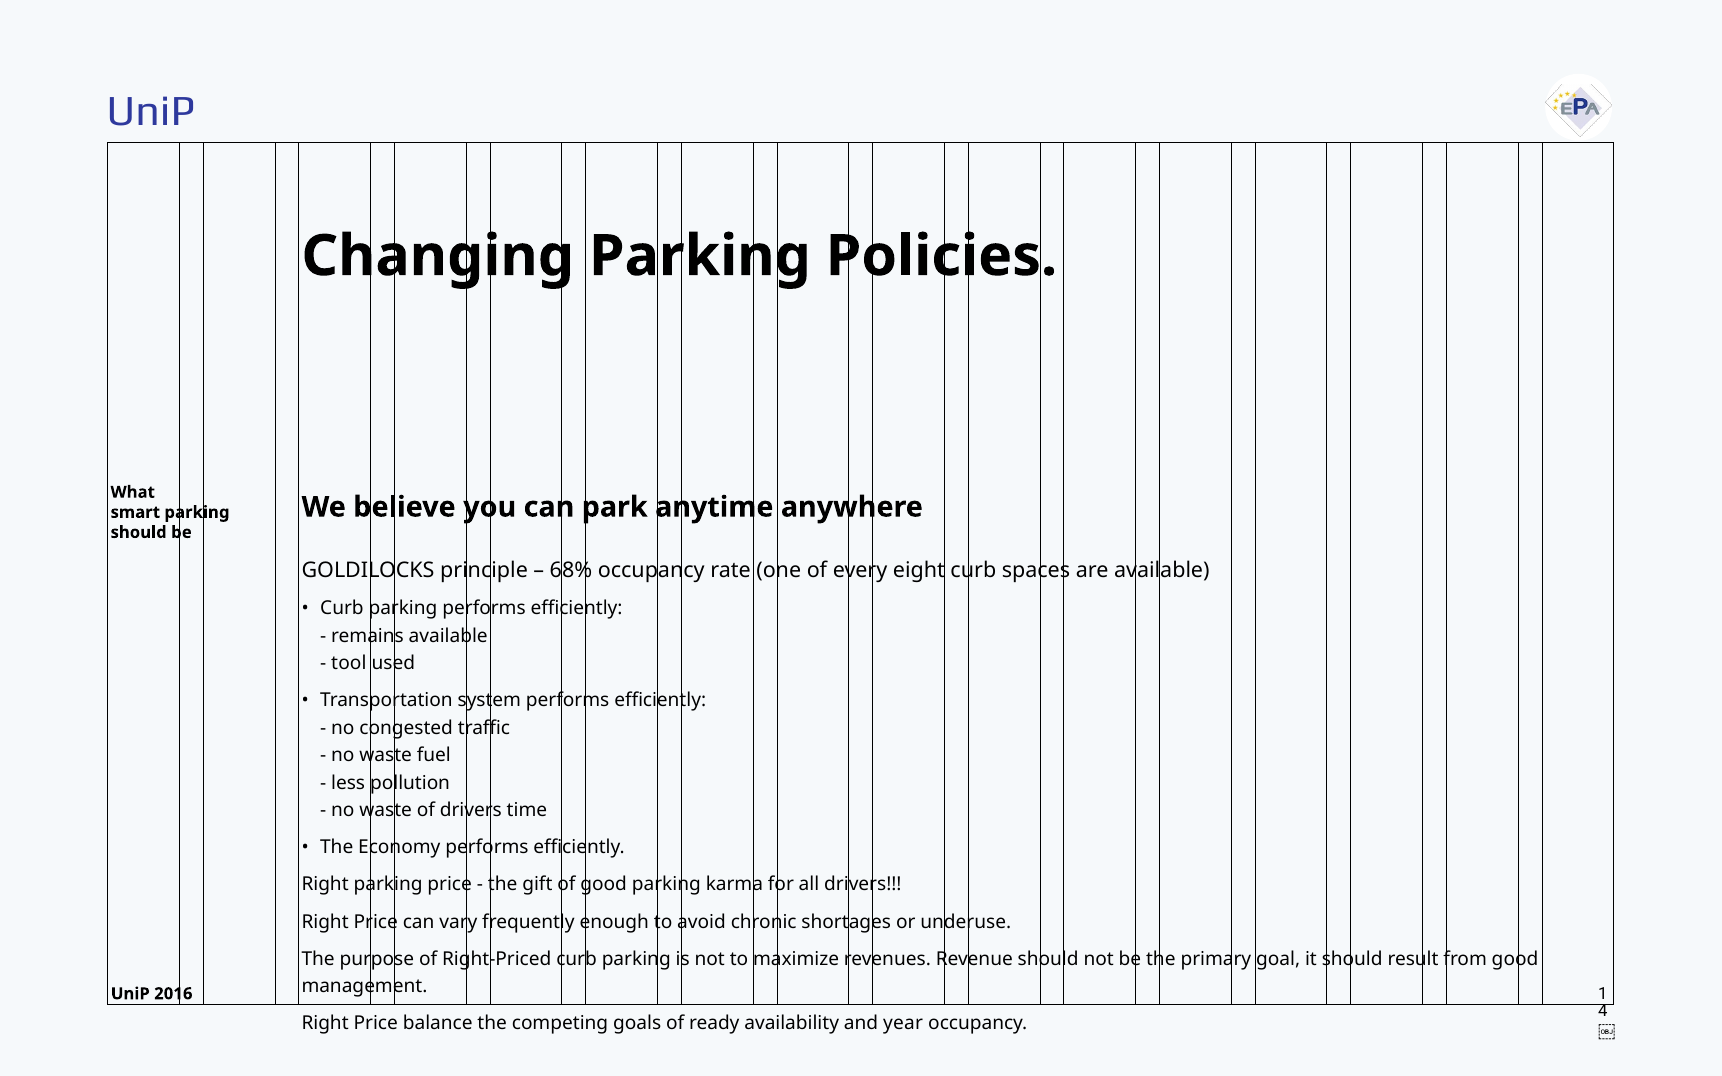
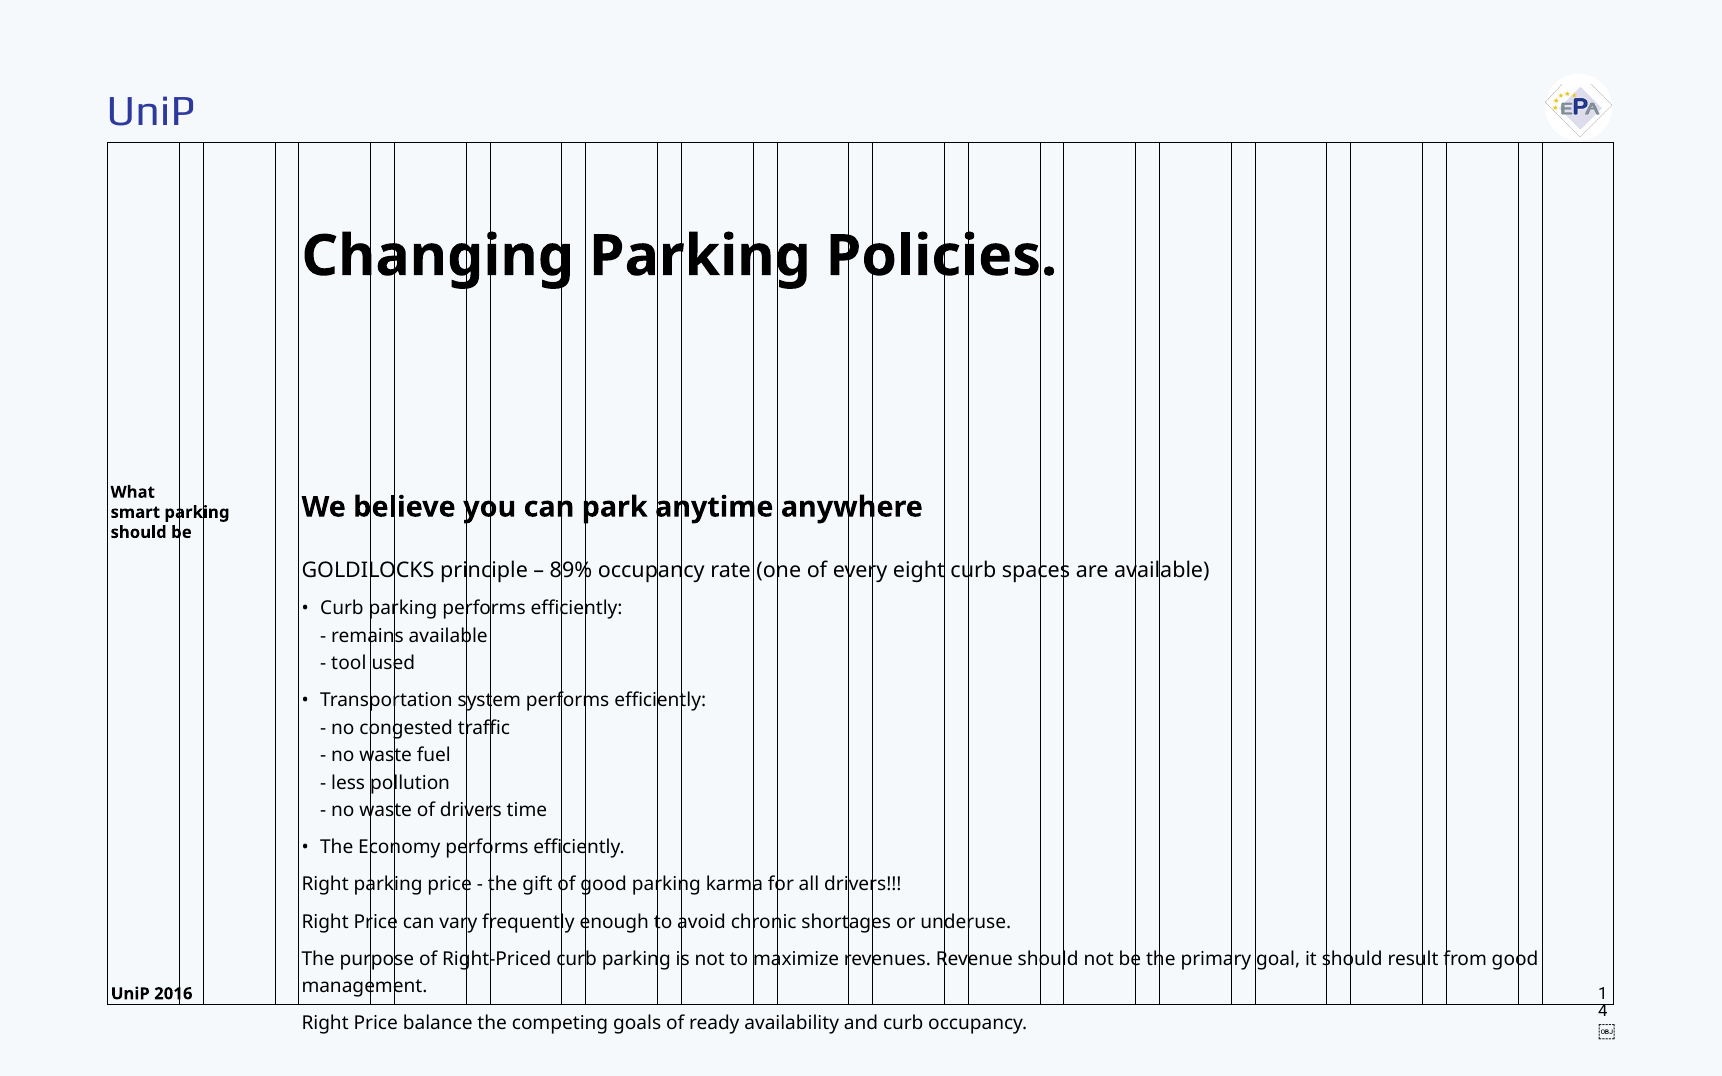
68%: 68% -> 89% (571, 570)
and year: year -> curb (903, 1024)
